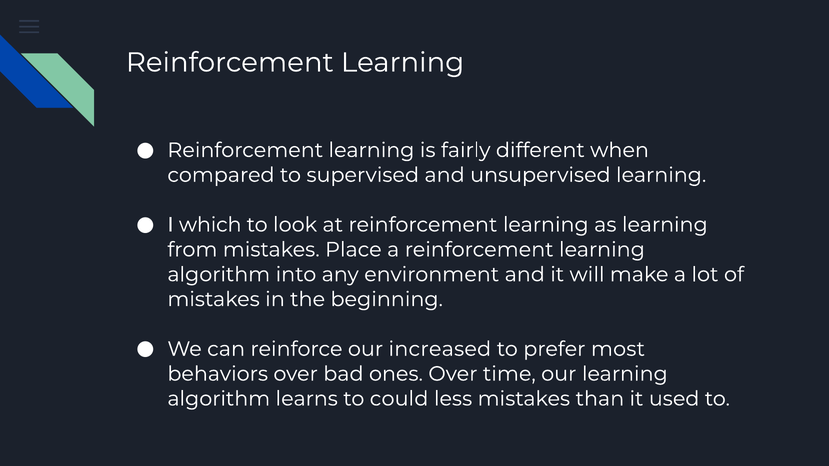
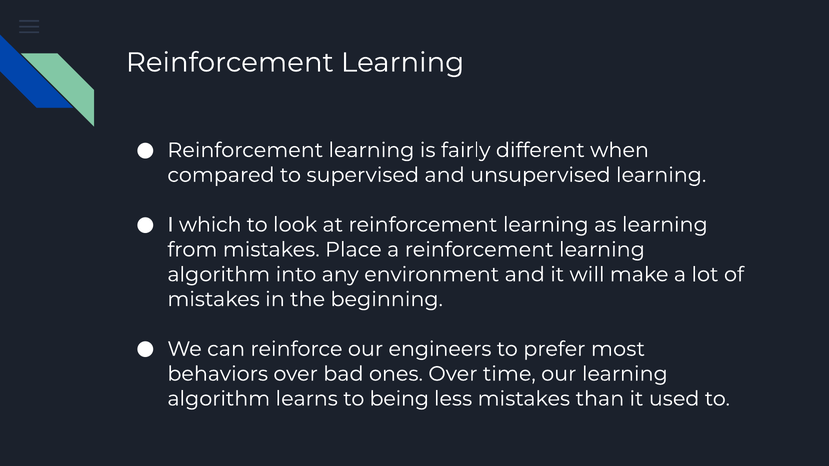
increased: increased -> engineers (440, 349)
could: could -> being (399, 399)
